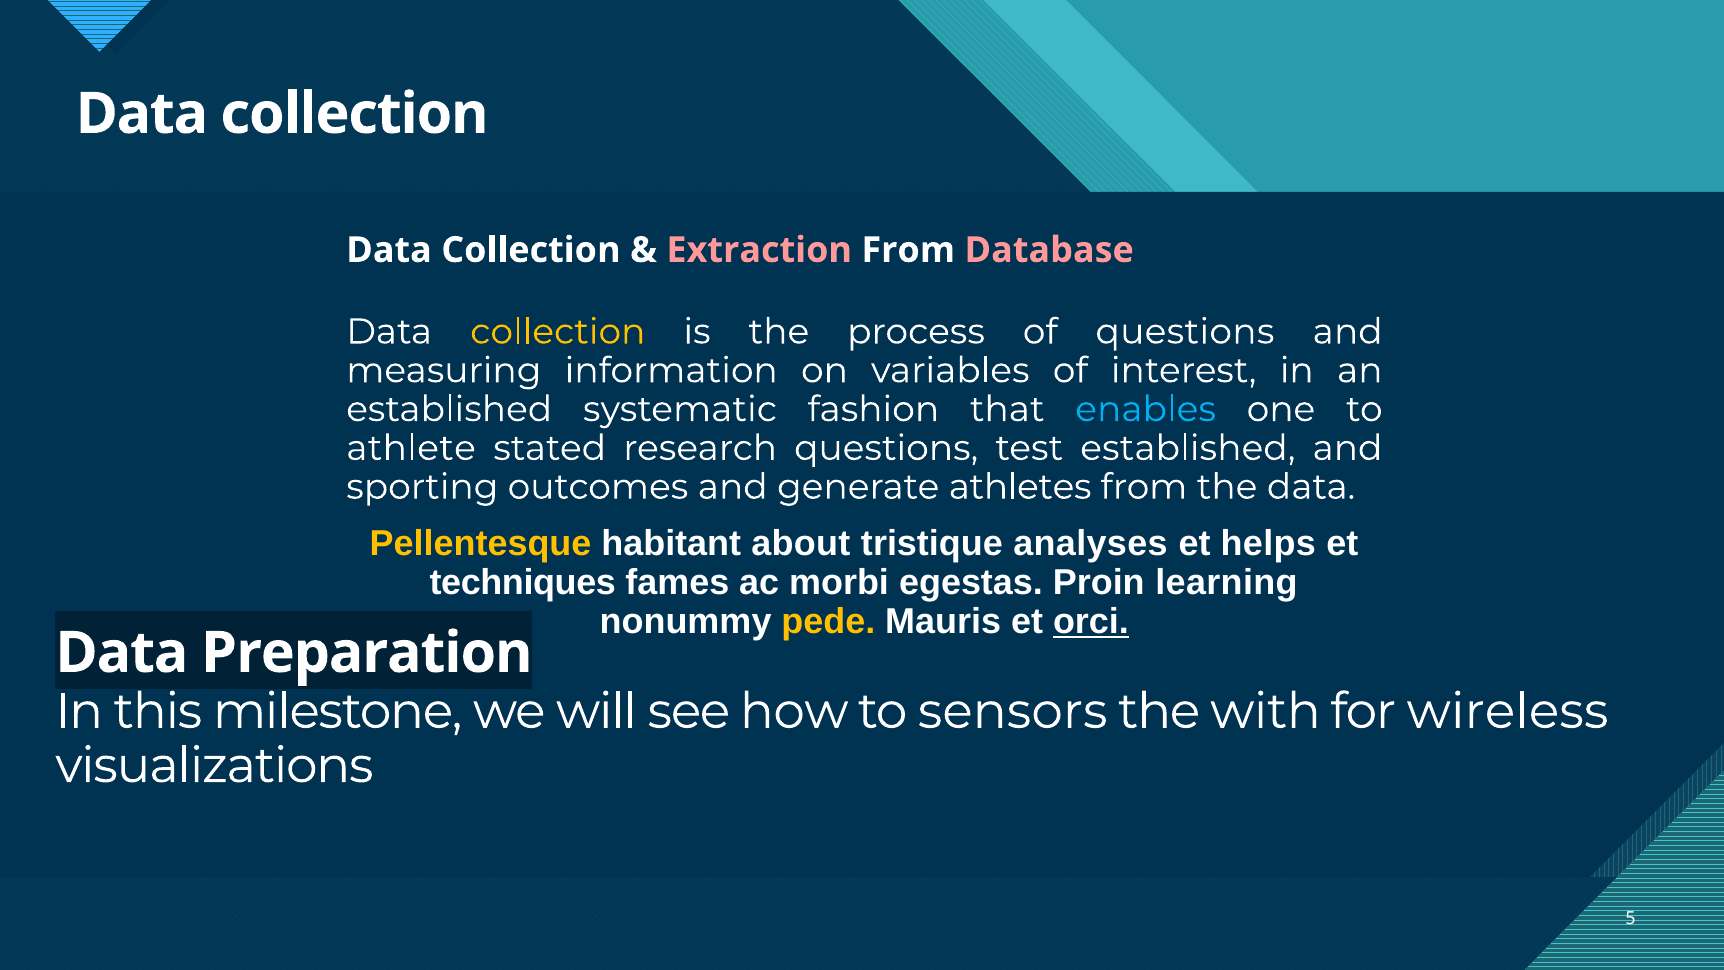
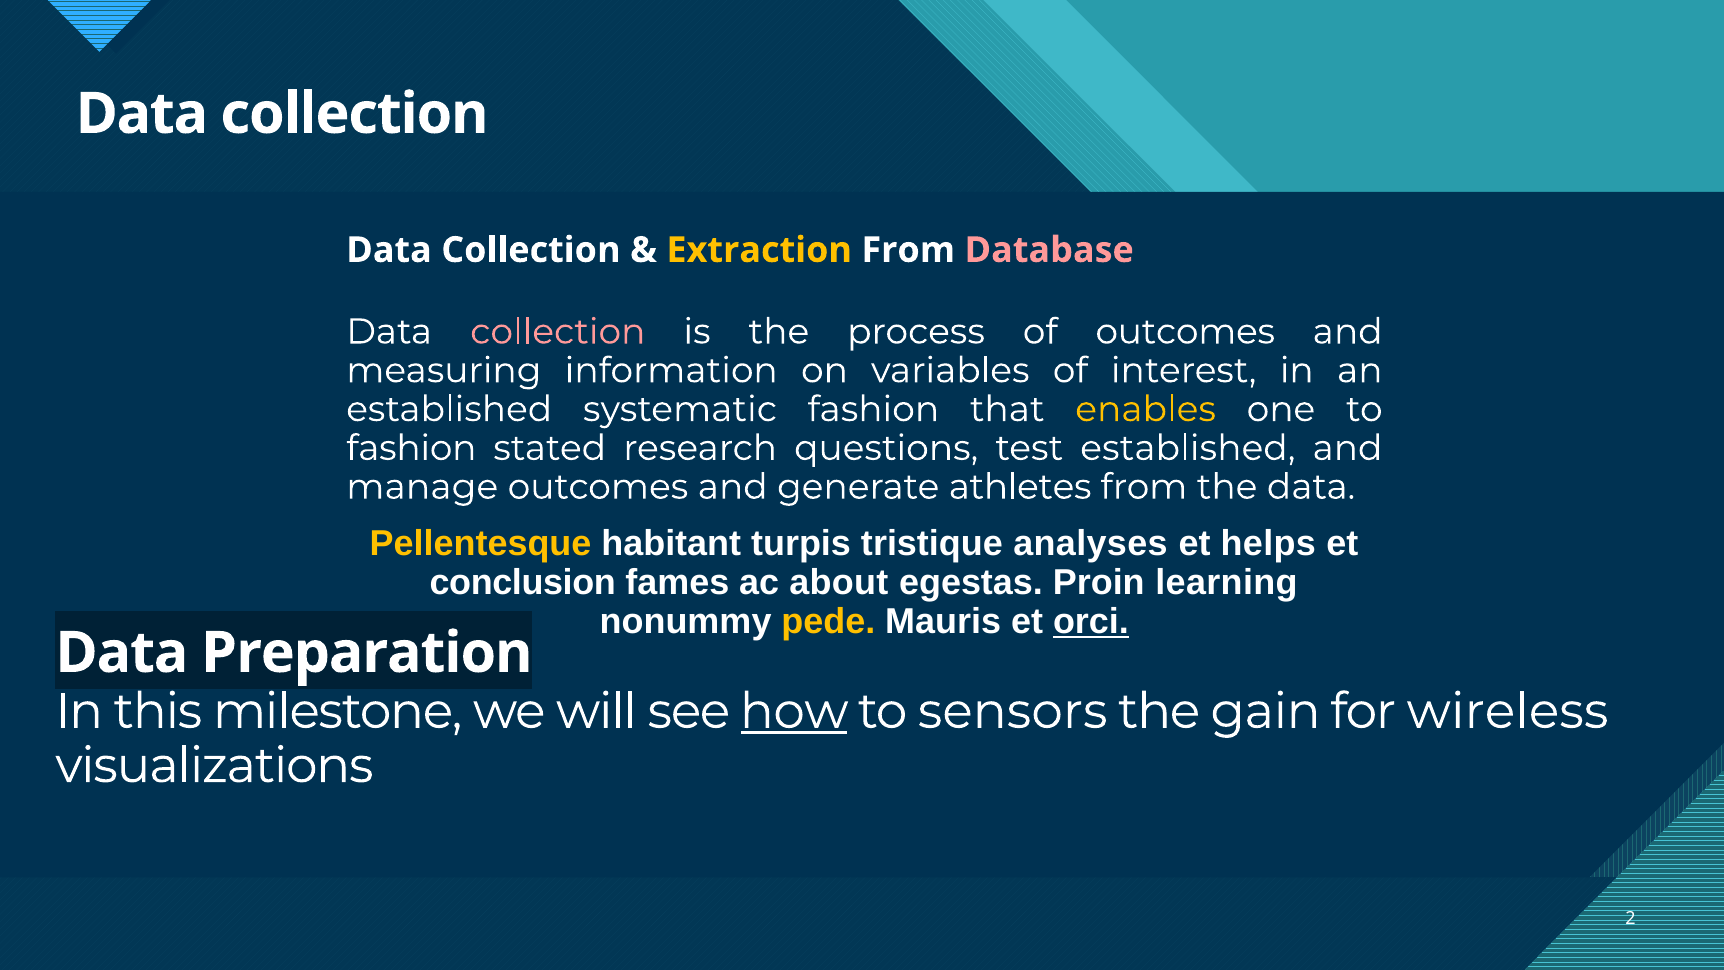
Extraction colour: pink -> yellow (759, 250)
collection colour: yellow -> pink (558, 332)
of questions: questions -> outcomes (1185, 332)
enables colour: light blue -> yellow (1146, 409)
athlete: athlete -> fashion (411, 448)
sporting: sporting -> manage (422, 487)
about: about -> turpis (801, 544)
techniques: techniques -> conclusion (523, 582)
morbi: morbi -> about (839, 582)
how underline: none -> present (794, 711)
with: with -> gain (1266, 711)
5: 5 -> 2 (1631, 919)
